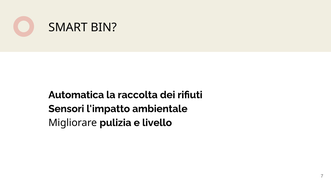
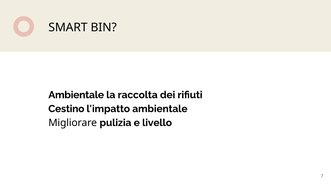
Automatica: Automatica -> Ambientale (76, 95)
Sensori: Sensori -> Cestino (66, 109)
